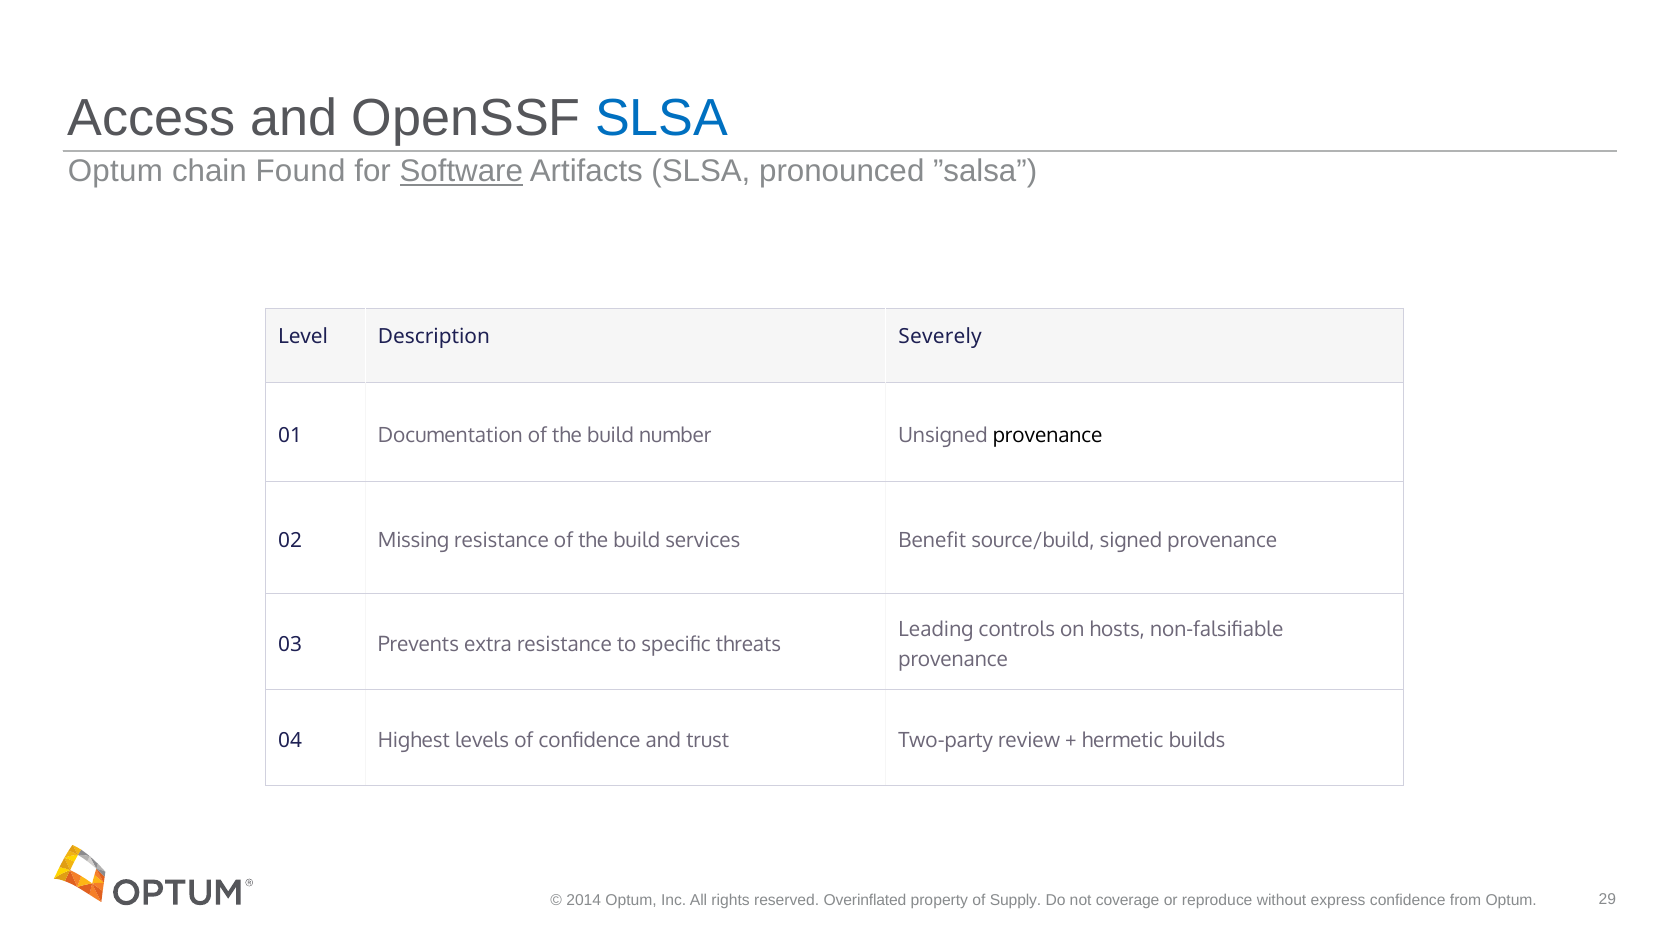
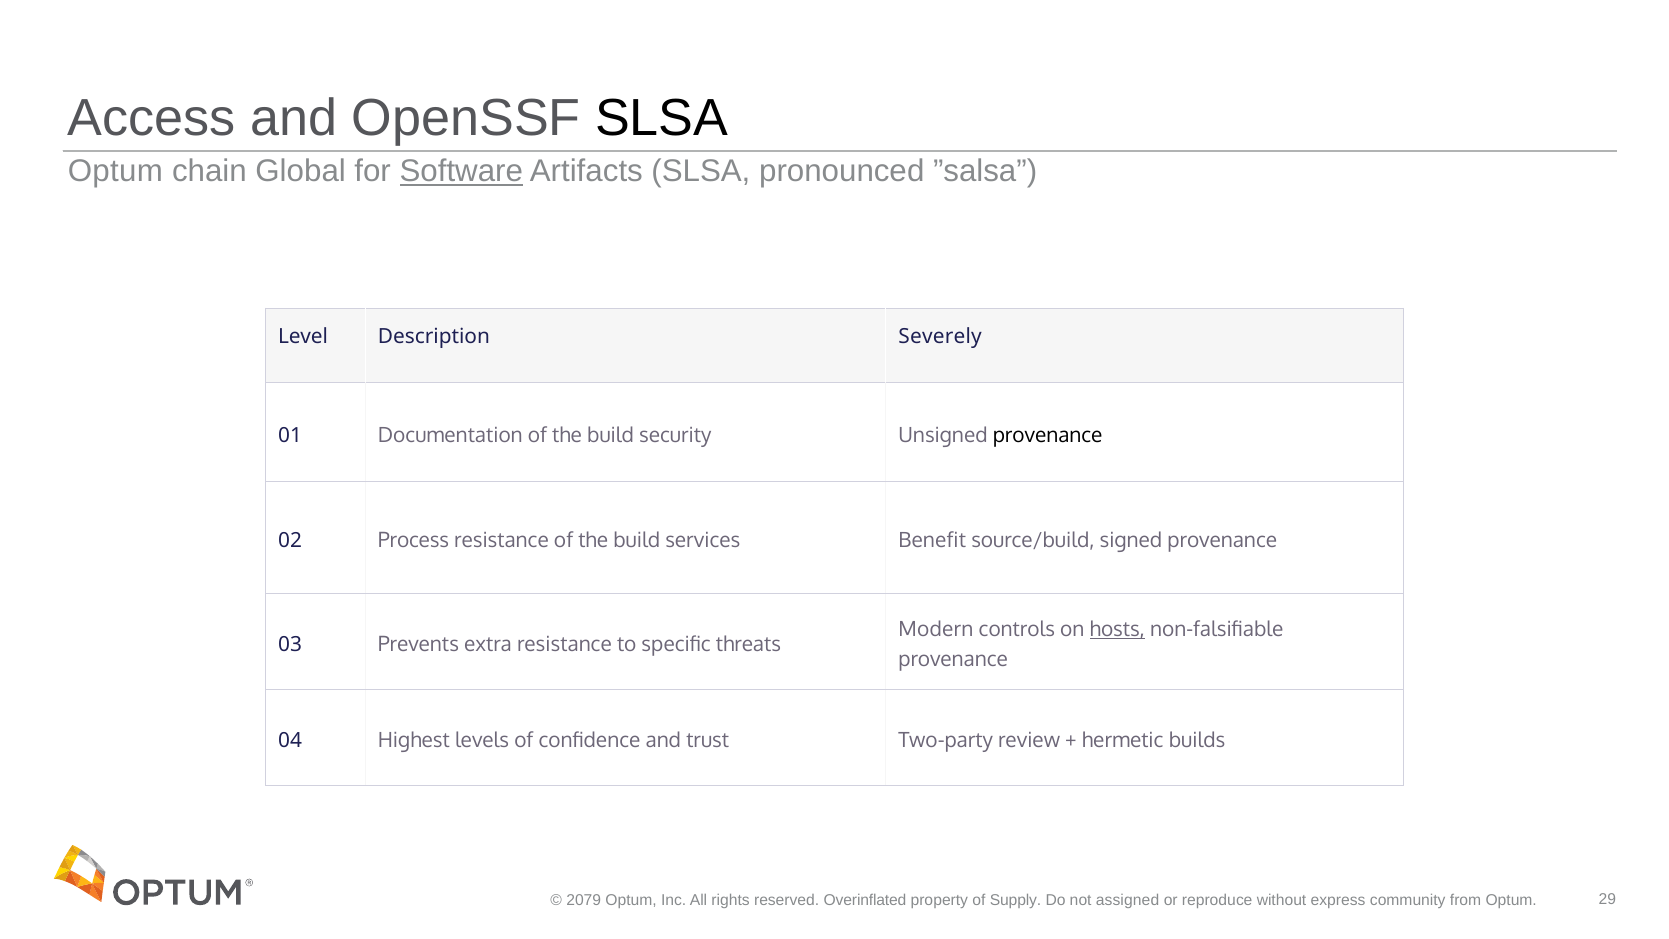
SLSA colour: blue -> black (662, 118)
Found: Found -> Global (301, 171)
number: number -> security (675, 436)
Missing: Missing -> Process (414, 541)
Leading: Leading -> Modern (936, 629)
hosts underline: none -> present (1117, 629)
2014: 2014 -> 2079 (584, 901)
coverage: coverage -> assigned (1128, 901)
express confidence: confidence -> community (1408, 901)
